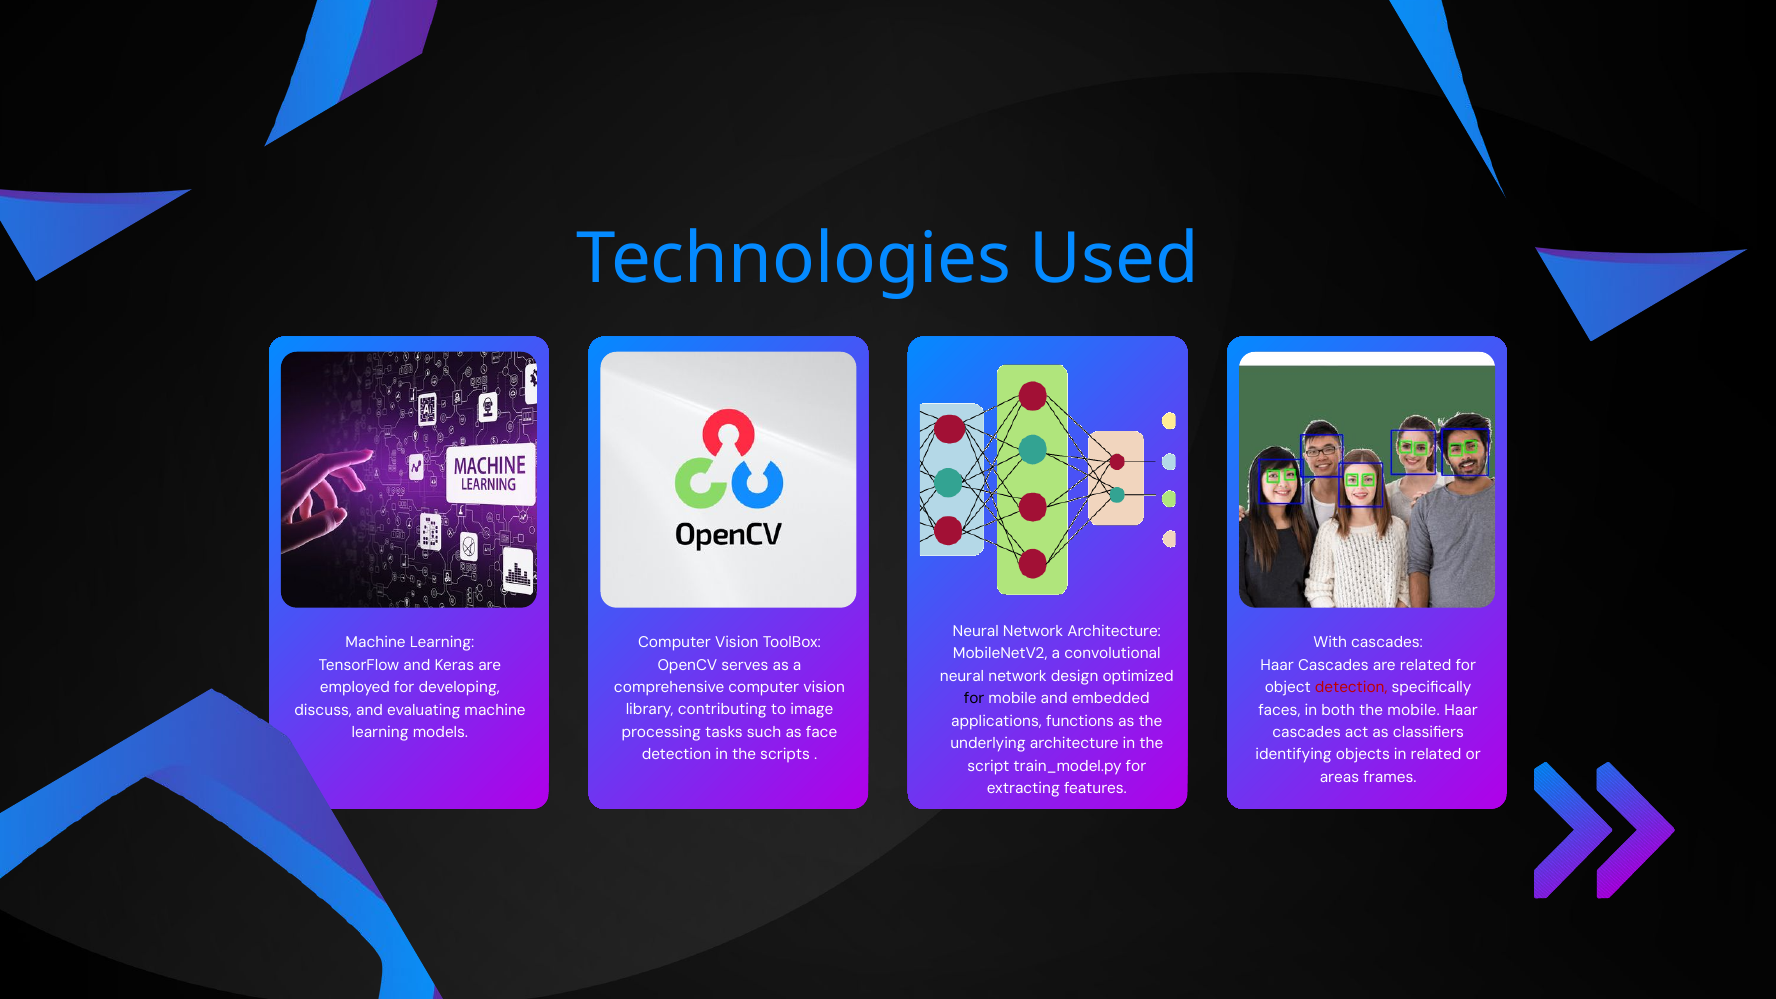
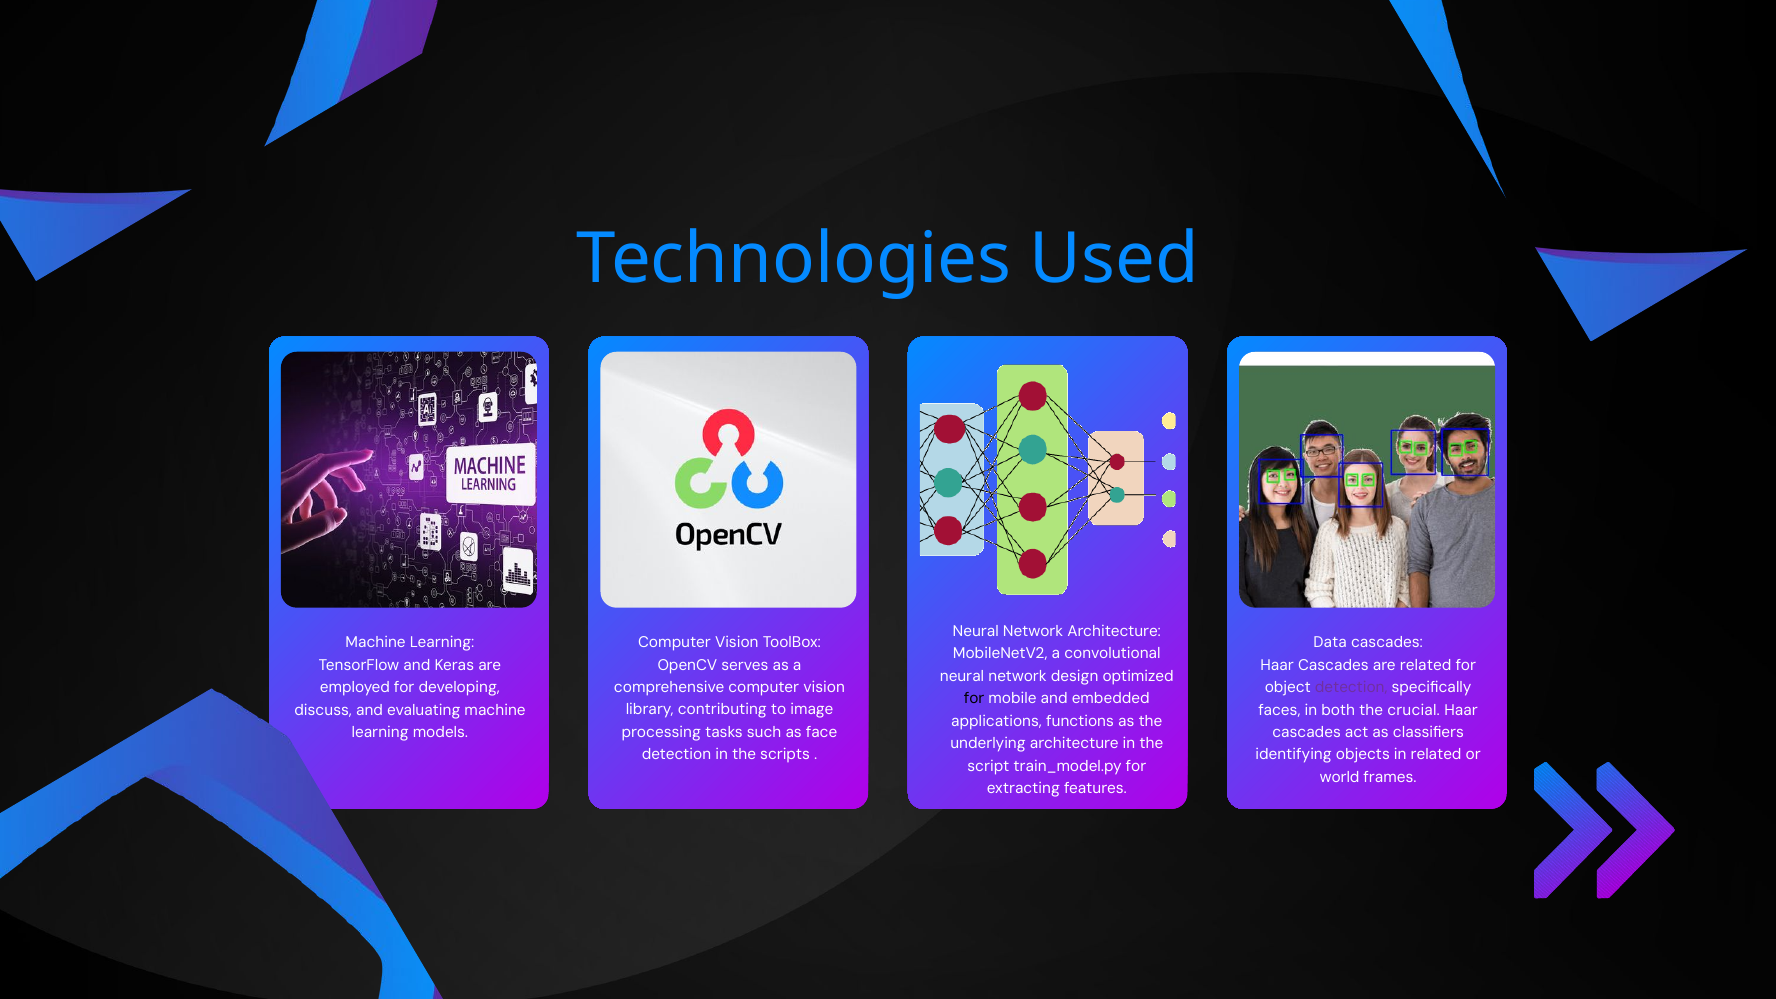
With: With -> Data (1330, 642)
detection colour: red -> purple (1351, 687)
the mobile: mobile -> crucial (1414, 710)
areas: areas -> world (1340, 777)
